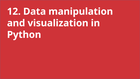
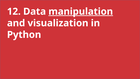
manipulation underline: none -> present (81, 11)
